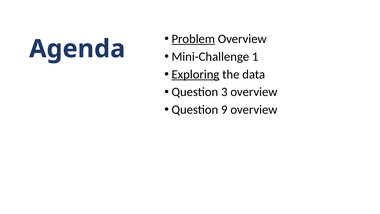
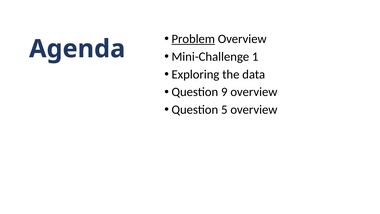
Exploring underline: present -> none (195, 74)
3: 3 -> 9 (224, 92)
9: 9 -> 5 (224, 110)
